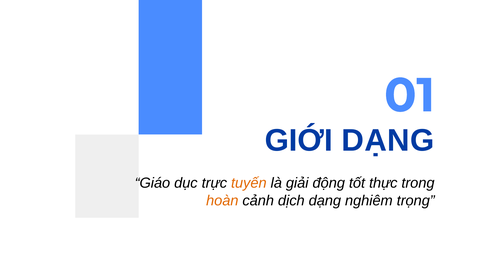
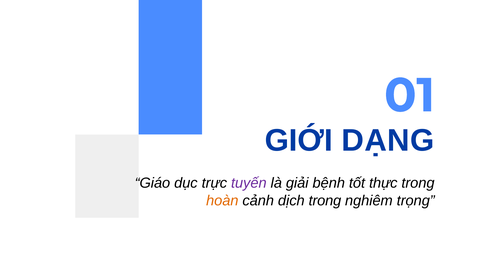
tuyến colour: orange -> purple (249, 183)
động: động -> bệnh (329, 183)
dịch dạng: dạng -> trong (325, 200)
